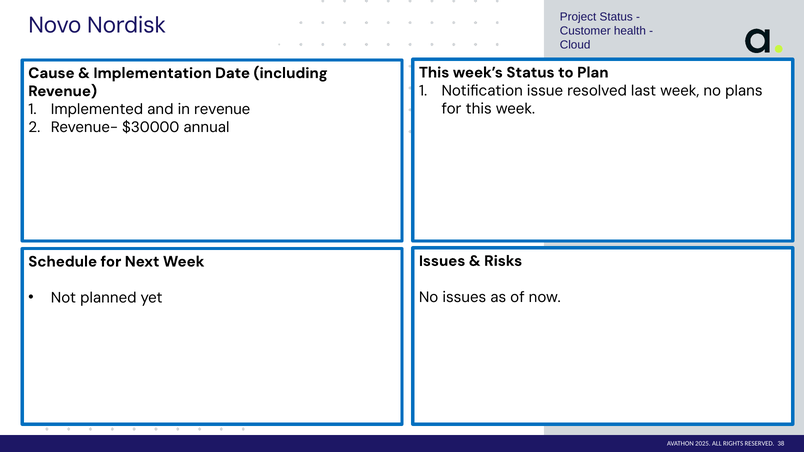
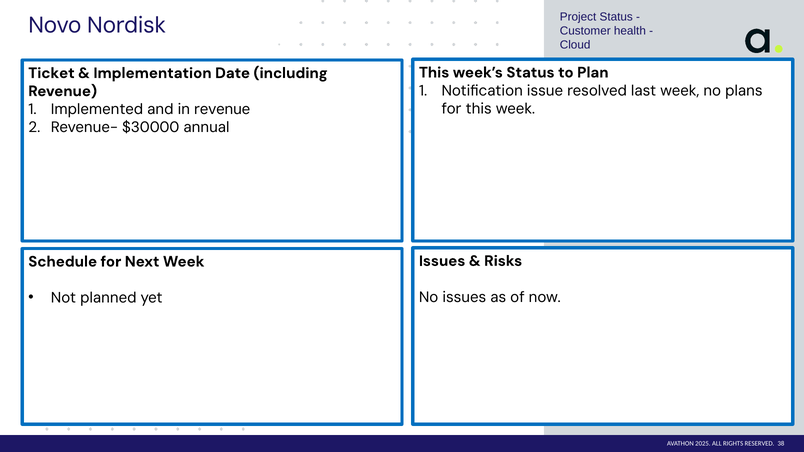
Cause: Cause -> Ticket (51, 73)
